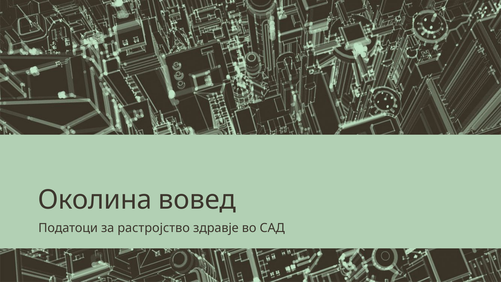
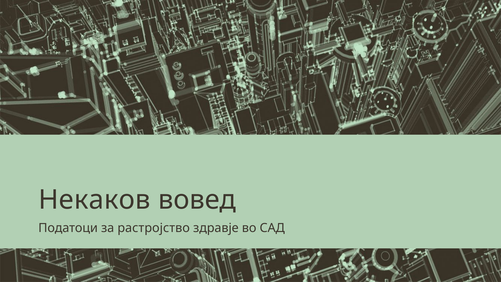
Околина: Околина -> Некаков (95, 200)
